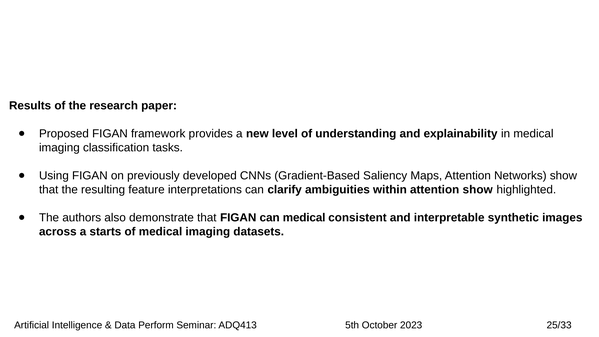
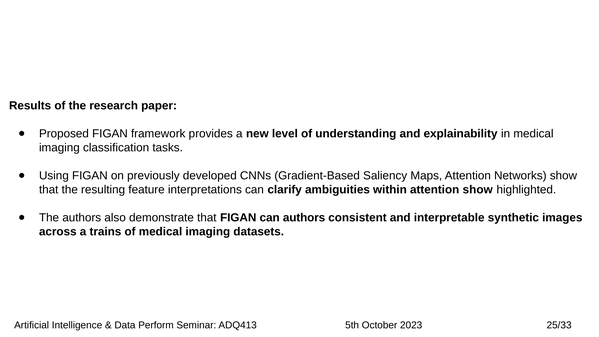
can medical: medical -> authors (304, 217)
starts: starts -> trains (105, 231)
